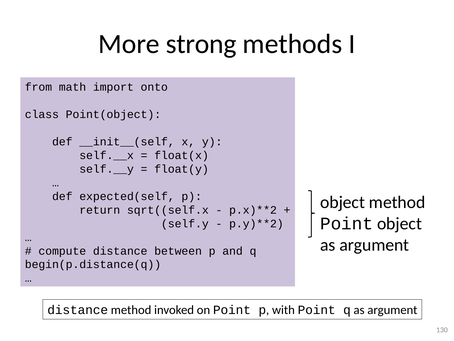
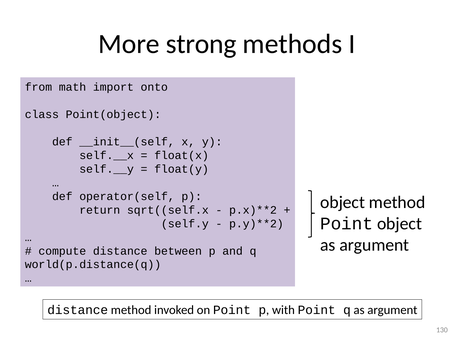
expected(self: expected(self -> operator(self (127, 196)
begin(p.distance(q: begin(p.distance(q -> world(p.distance(q (93, 264)
